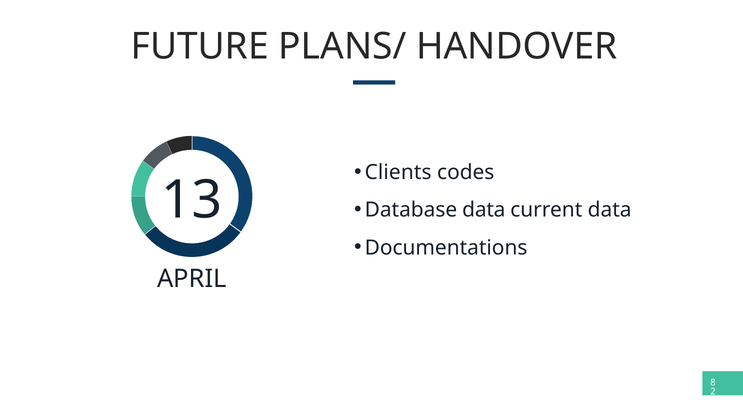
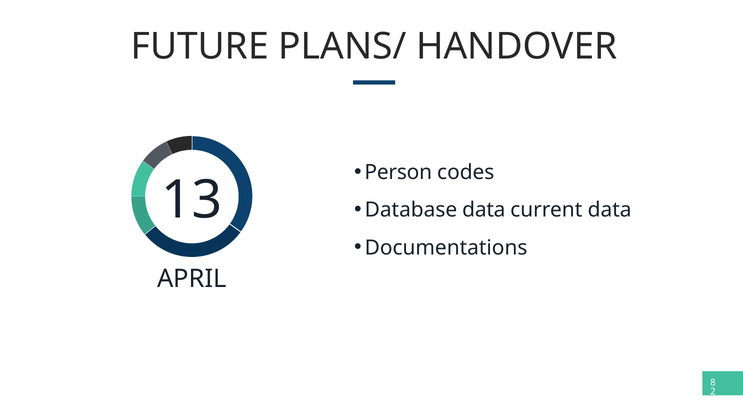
Clients: Clients -> Person (398, 172)
